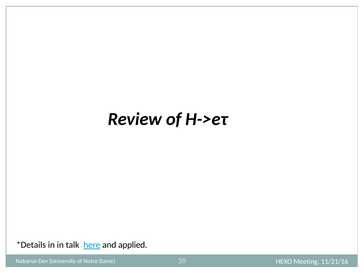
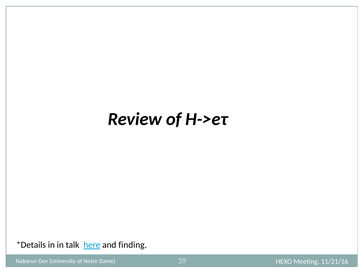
applied: applied -> finding (133, 245)
